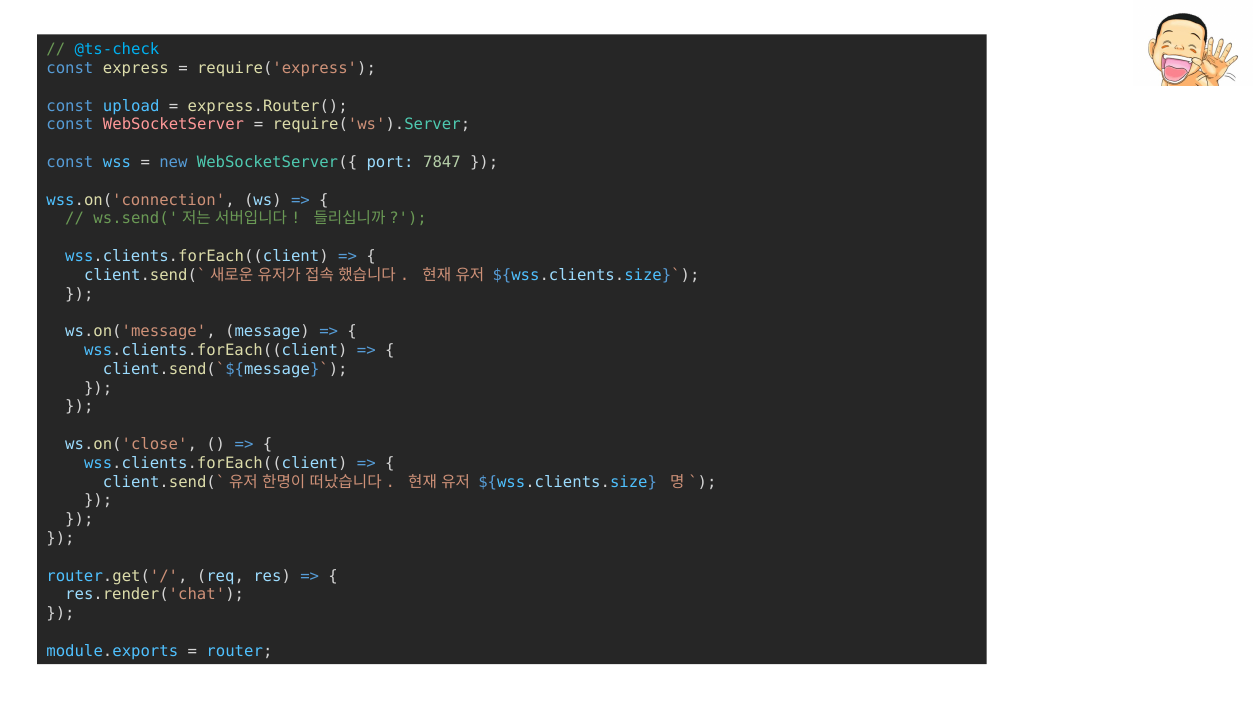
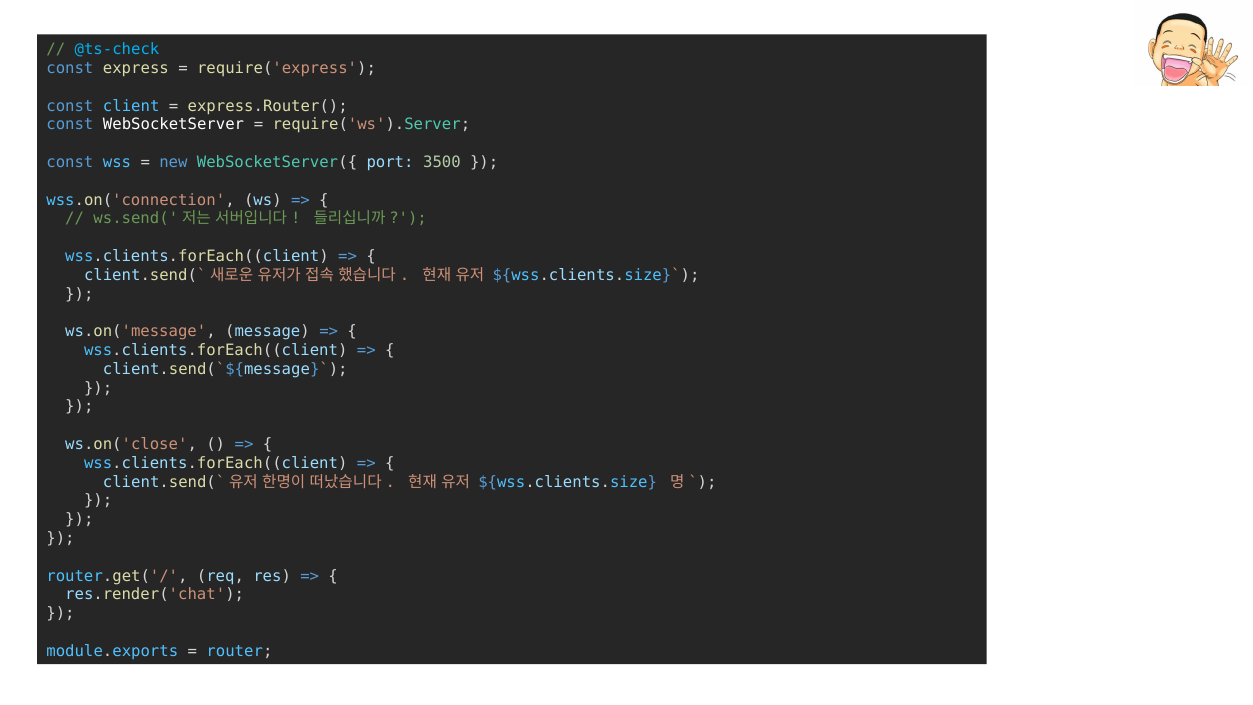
upload: upload -> client (131, 106)
WebSocketServer colour: pink -> white (174, 125)
7847: 7847 -> 3500 (442, 162)
